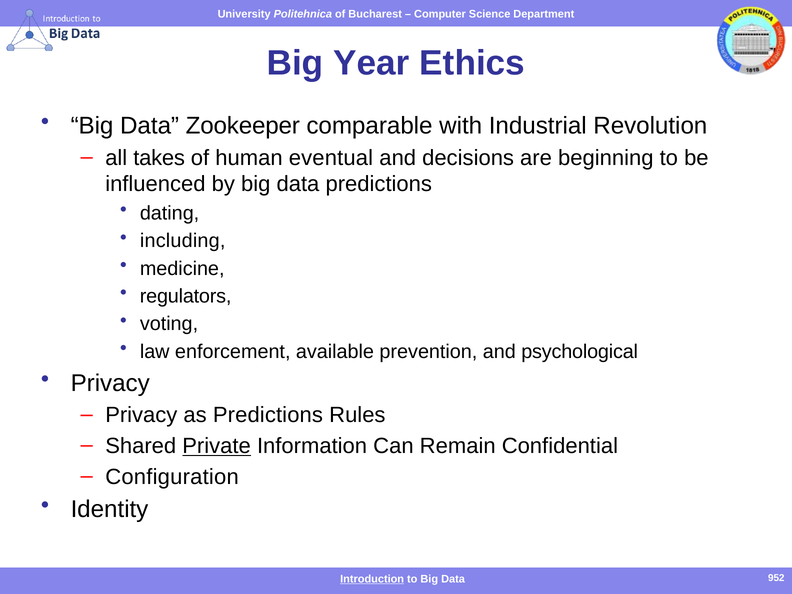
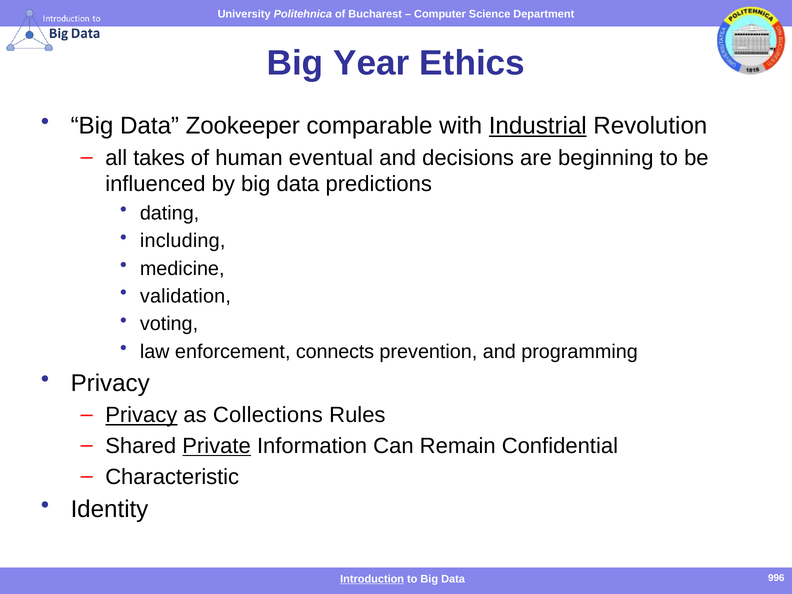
Industrial underline: none -> present (538, 126)
regulators: regulators -> validation (185, 296)
available: available -> connects (335, 352)
psychological: psychological -> programming (580, 352)
Privacy underline: none -> present (141, 415)
as Predictions: Predictions -> Collections (268, 415)
Configuration: Configuration -> Characteristic (172, 477)
952: 952 -> 996 (776, 578)
